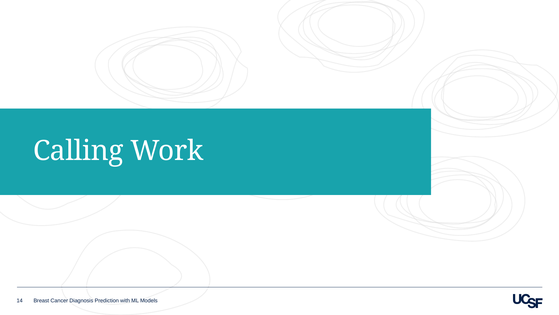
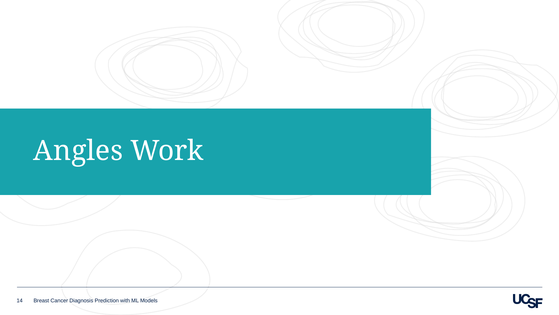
Calling: Calling -> Angles (78, 151)
